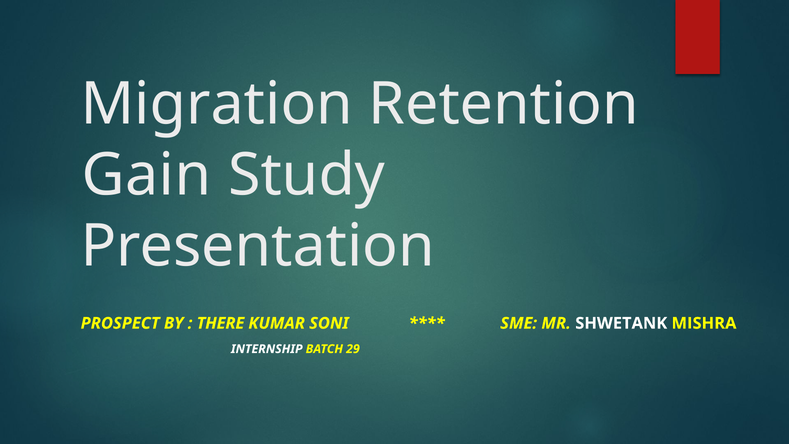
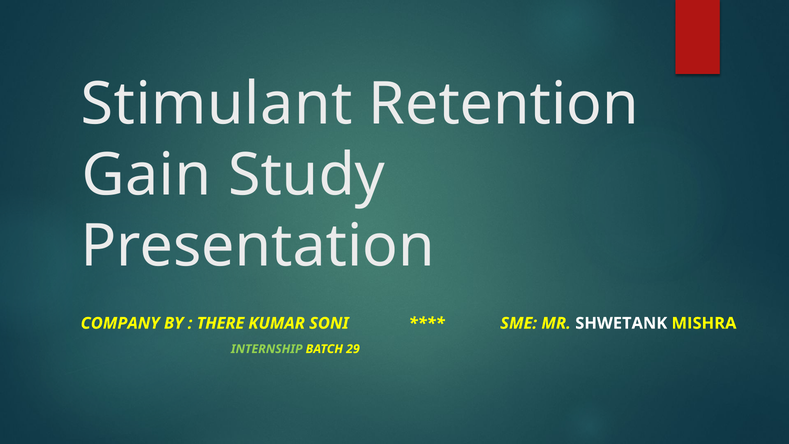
Migration: Migration -> Stimulant (217, 104)
PROSPECT: PROSPECT -> COMPANY (120, 323)
INTERNSHIP colour: white -> light green (267, 349)
